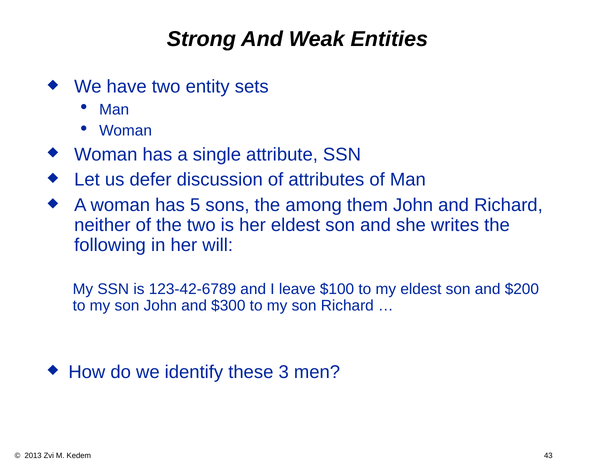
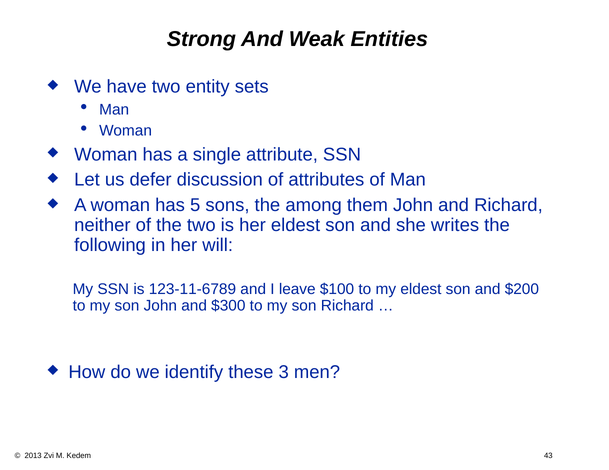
123-42-6789: 123-42-6789 -> 123-11-6789 (192, 290)
